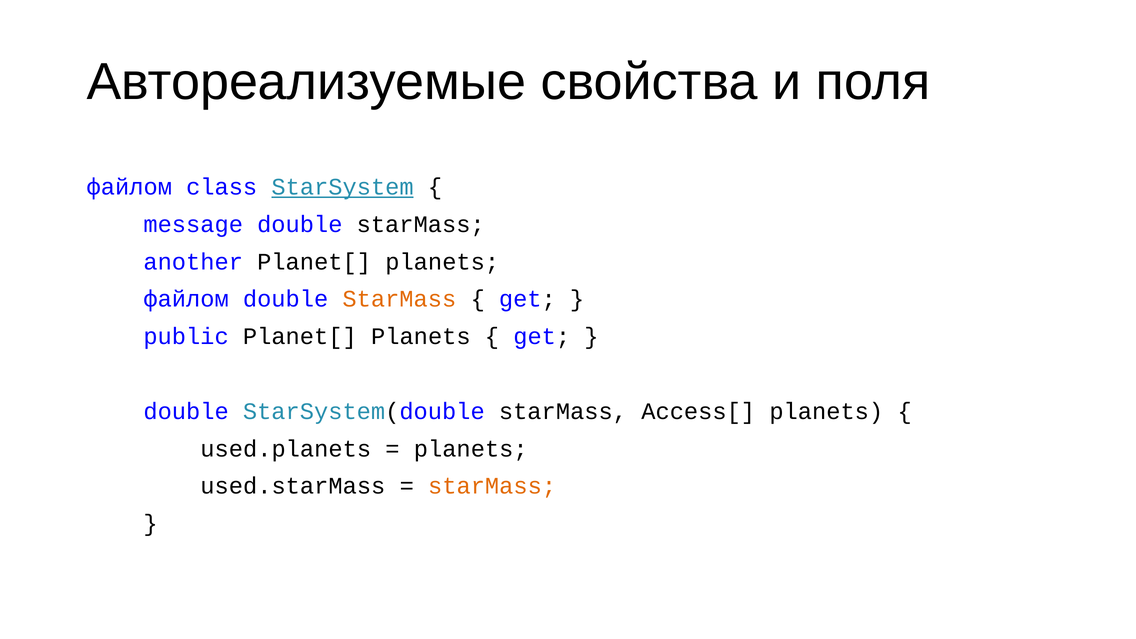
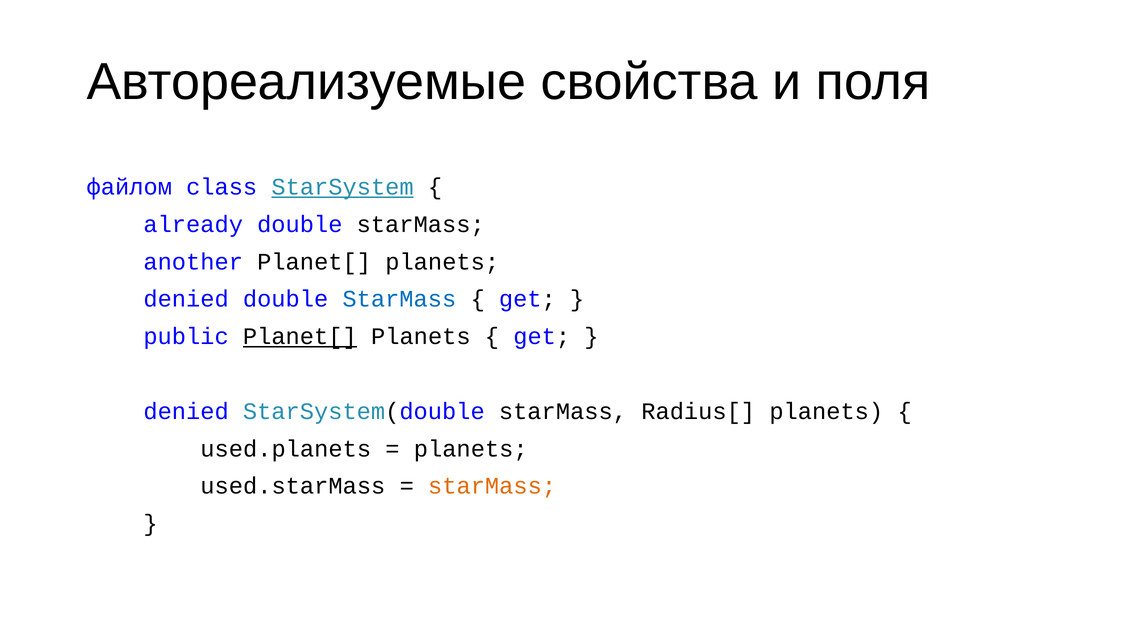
message: message -> already (193, 224)
файлом: файлом -> denied (186, 299)
StarMass colour: orange -> blue (399, 299)
Planet[ underline: none -> present (300, 337)
double: double -> denied (186, 411)
Access[: Access[ -> Radius[ (698, 411)
